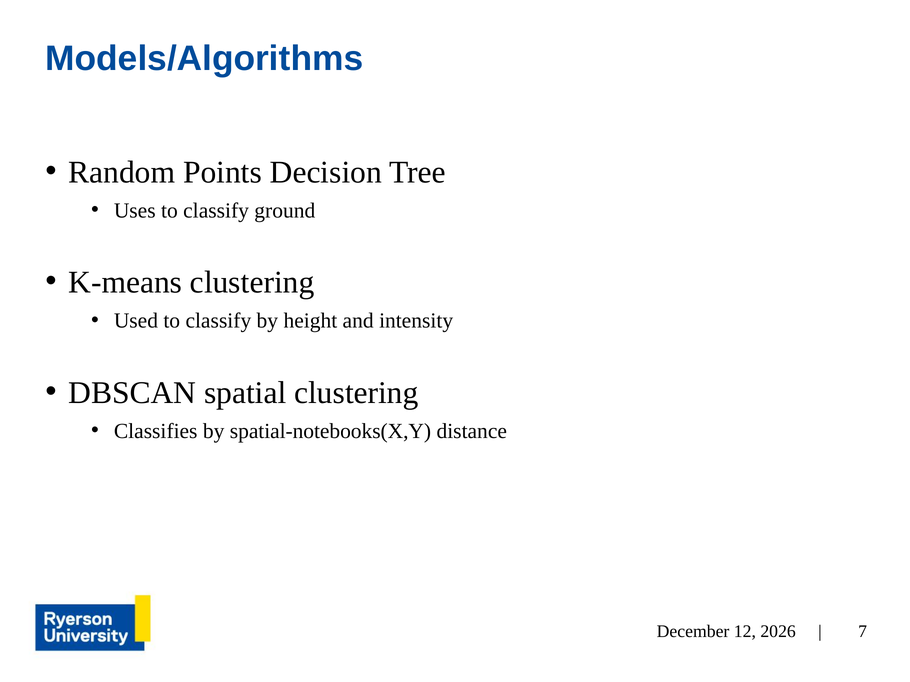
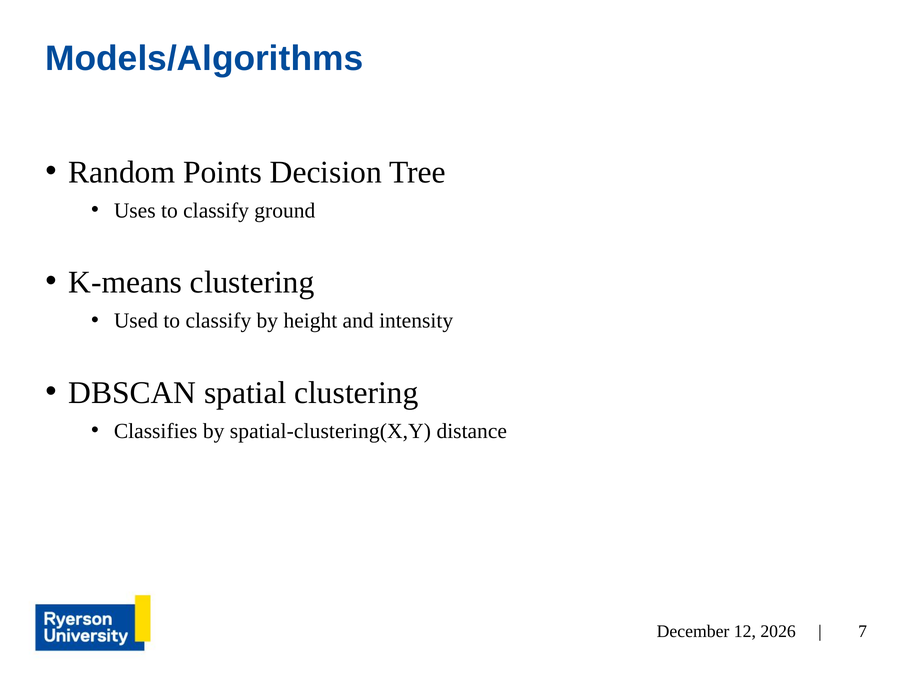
spatial-notebooks(X,Y: spatial-notebooks(X,Y -> spatial-clustering(X,Y (330, 431)
